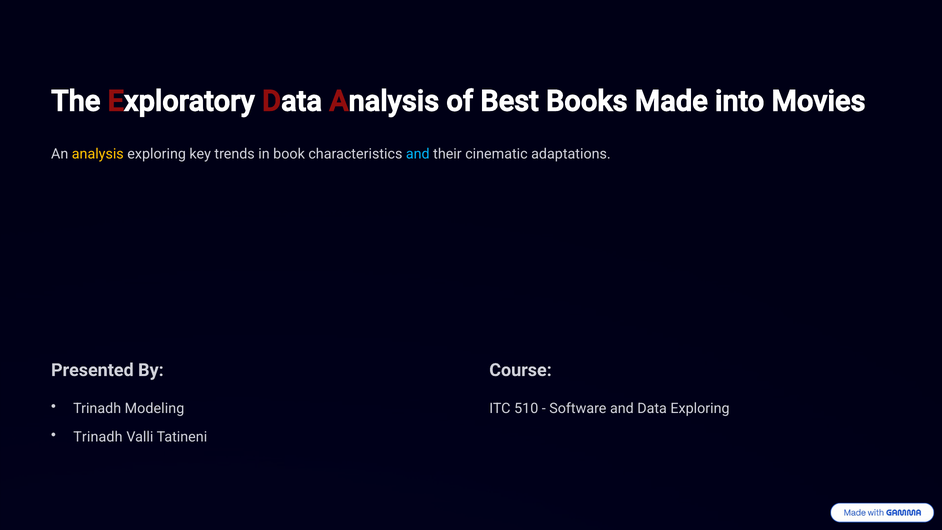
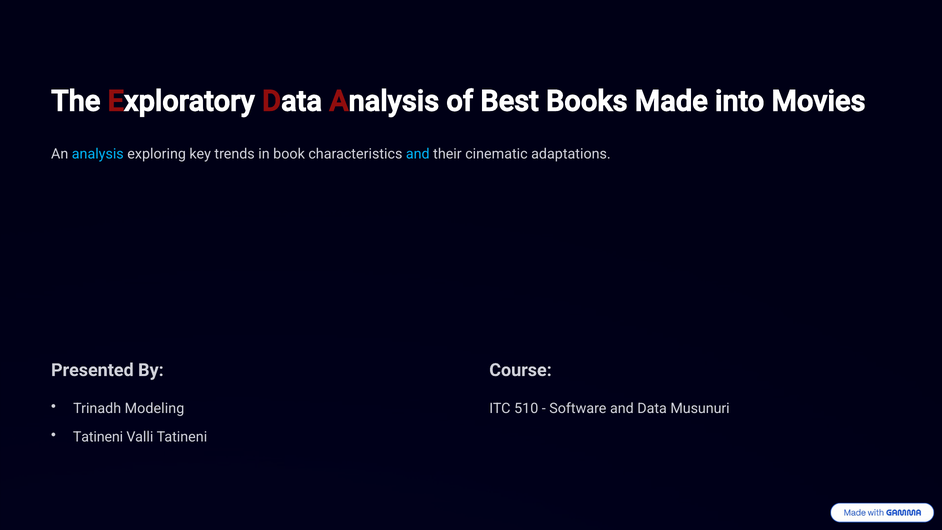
analysis colour: yellow -> light blue (98, 154)
Data Exploring: Exploring -> Musunuri (700, 409)
Trinadh: Trinadh -> Tatineni (98, 437)
